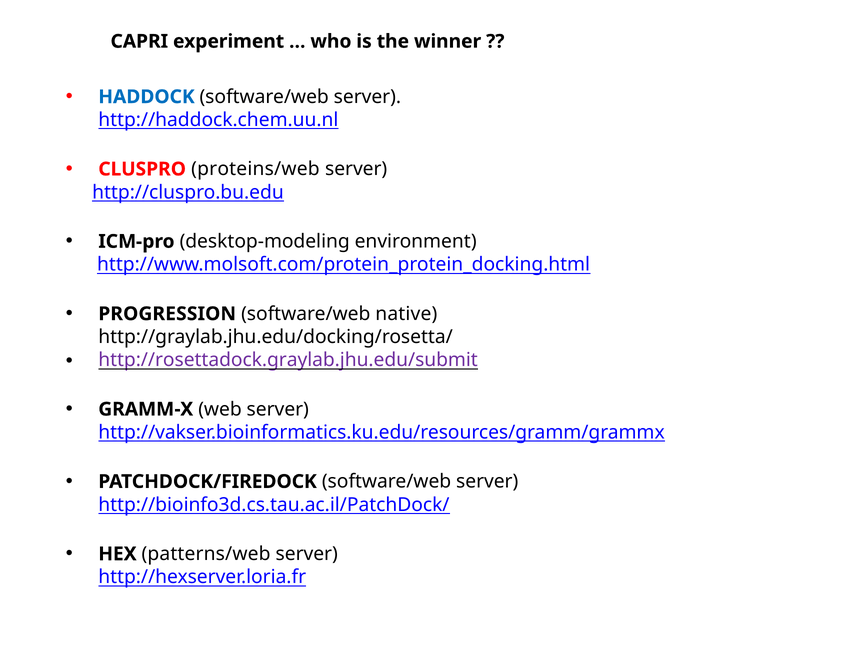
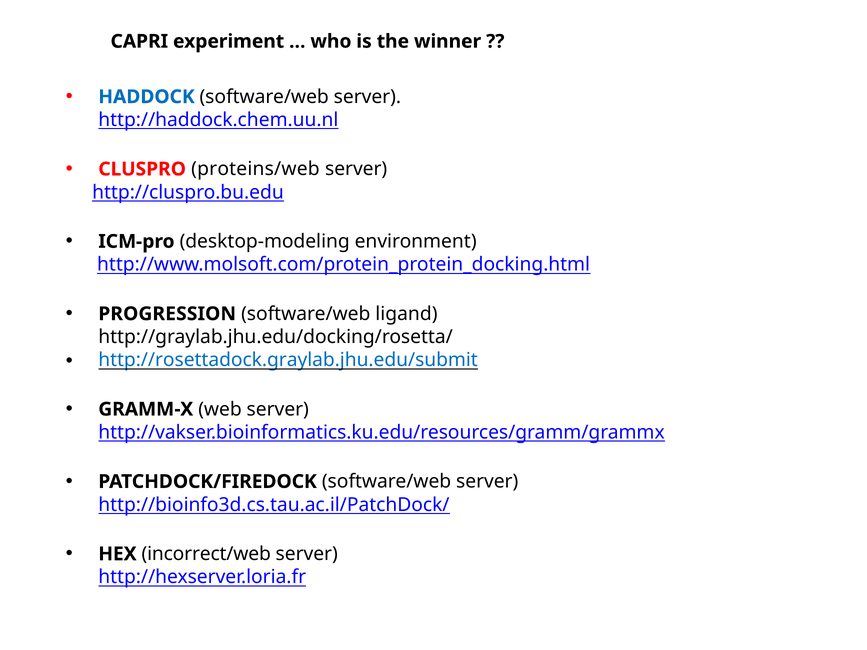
native: native -> ligand (406, 314)
http://rosettadock.graylab.jhu.edu/submit colour: purple -> blue (288, 360)
patterns/web: patterns/web -> incorrect/web (206, 554)
